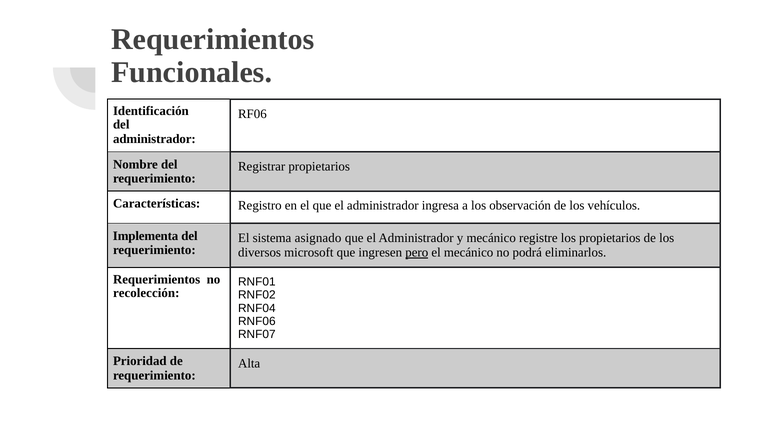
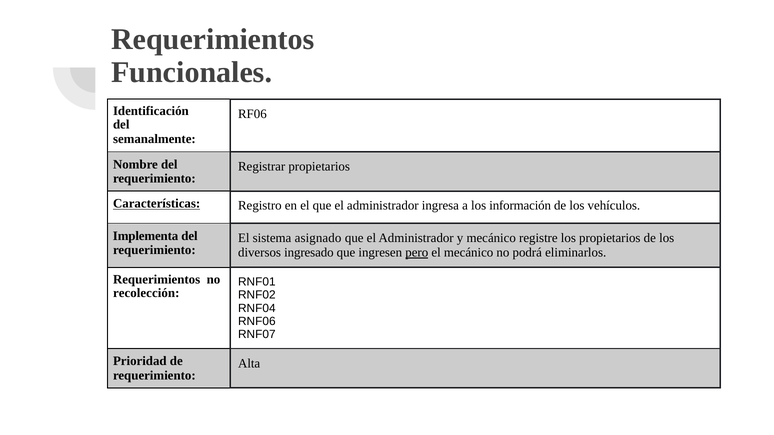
administrador: administrador -> semanalmente (154, 139)
Características underline: none -> present (157, 204)
observación: observación -> información (520, 206)
microsoft: microsoft -> ingresado (309, 253)
